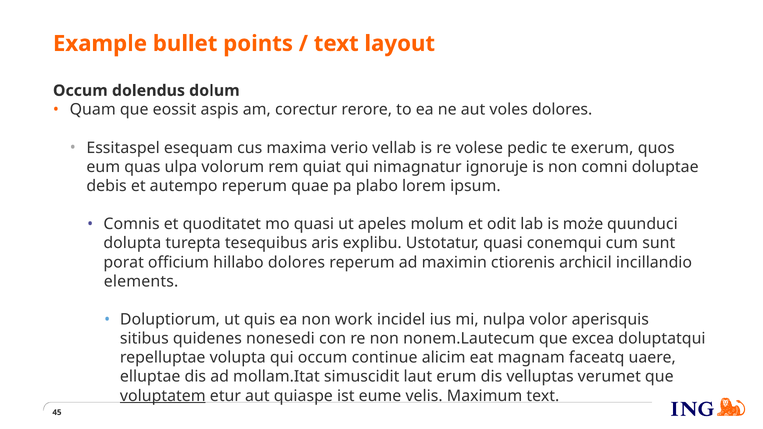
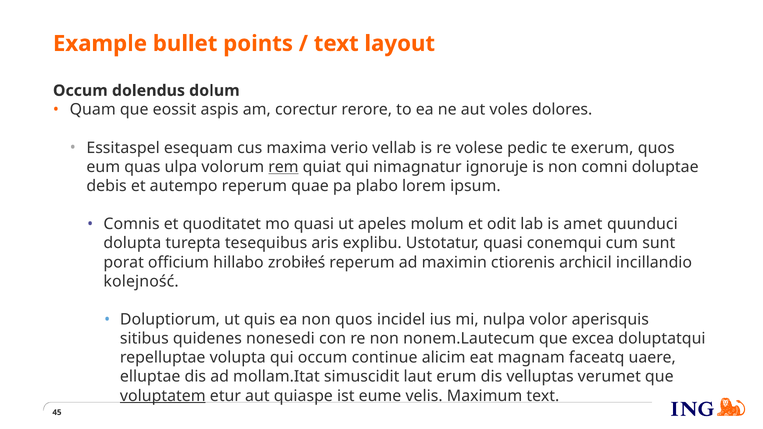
rem underline: none -> present (283, 167)
może: może -> amet (583, 224)
hillabo dolores: dolores -> zrobiłeś (297, 262)
elements: elements -> kolejność (141, 281)
non work: work -> quos (354, 320)
